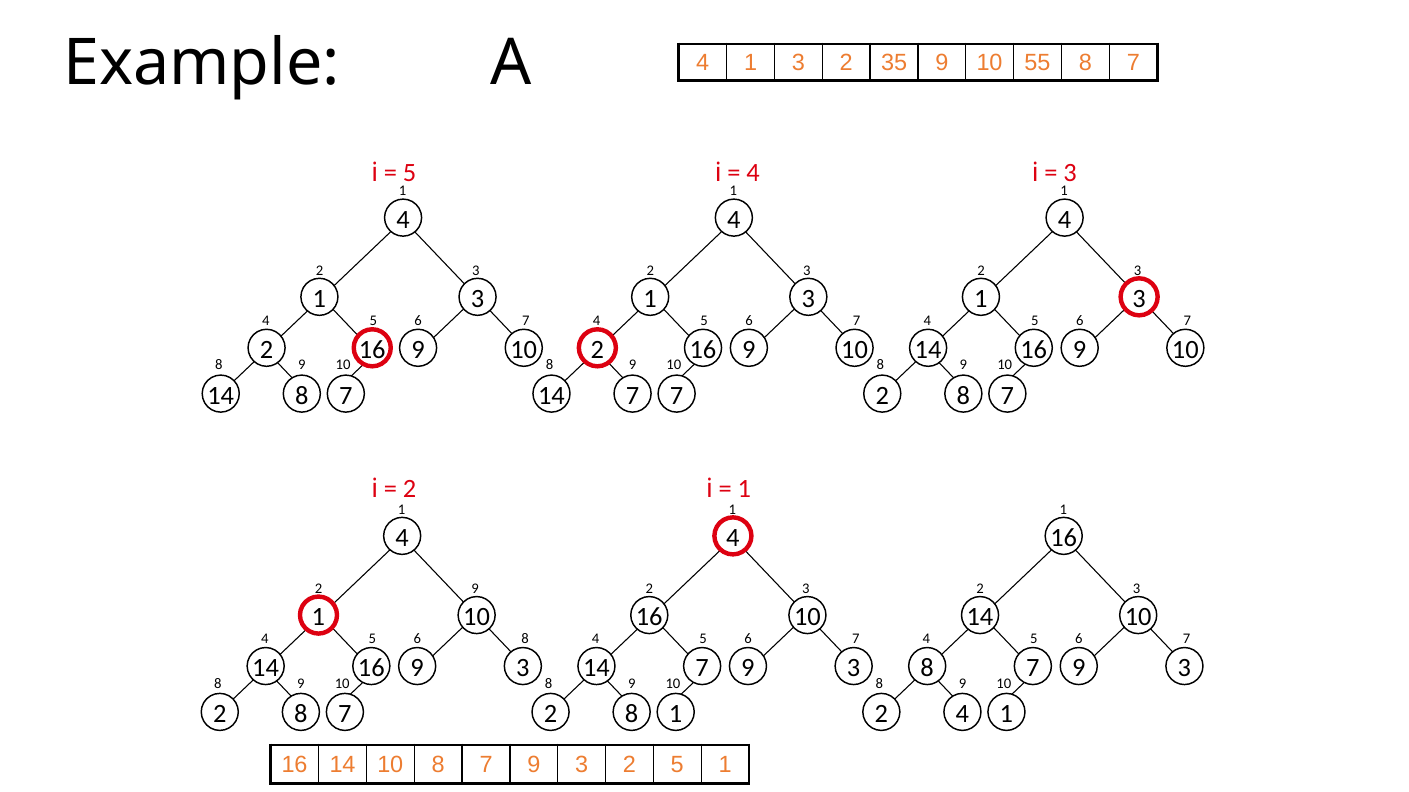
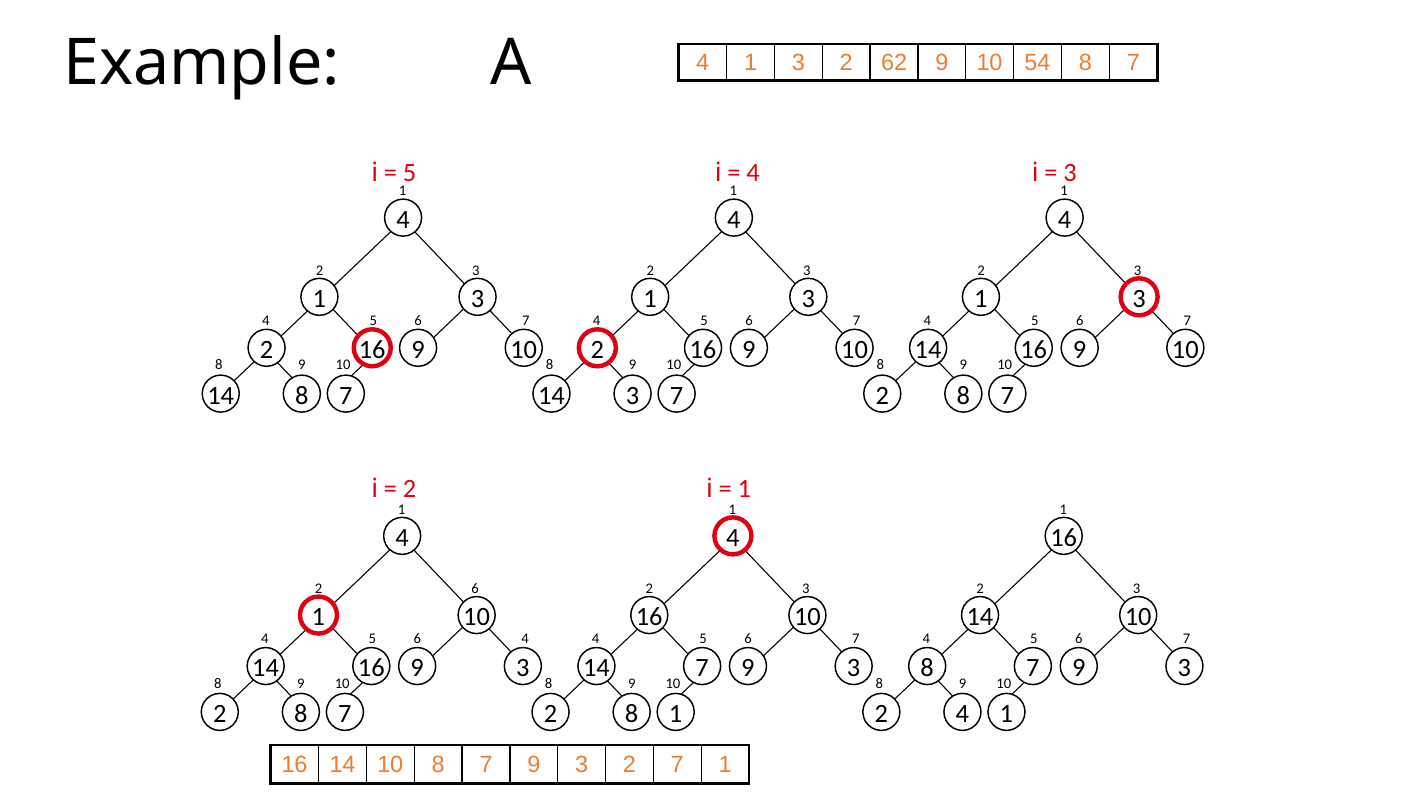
35: 35 -> 62 (894, 63)
55: 55 -> 54 (1037, 63)
7: 7 -> 3 (632, 396)
2 9: 9 -> 6 (475, 589)
5 6 8: 8 -> 4 (525, 640)
2 5: 5 -> 7 (677, 765)
